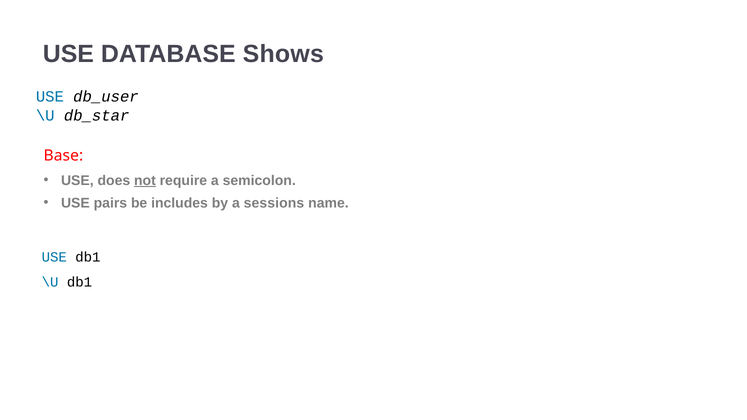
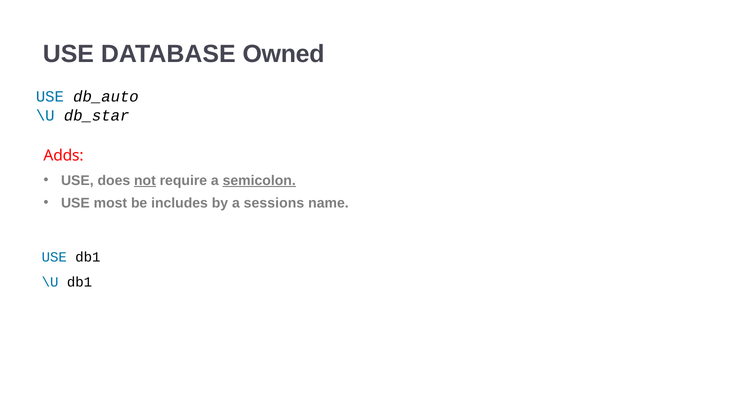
Shows: Shows -> Owned (284, 54)
db_user: db_user -> db_auto (106, 97)
Base: Base -> Adds (64, 156)
semicolon underline: none -> present (259, 181)
pairs: pairs -> most (110, 203)
